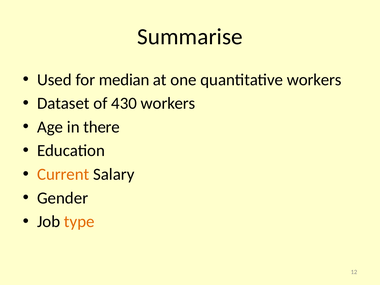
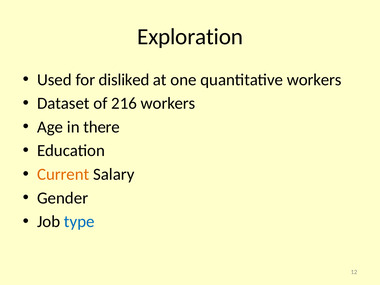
Summarise: Summarise -> Exploration (190, 37)
median: median -> disliked (124, 80)
430: 430 -> 216 (124, 103)
type colour: orange -> blue (79, 222)
